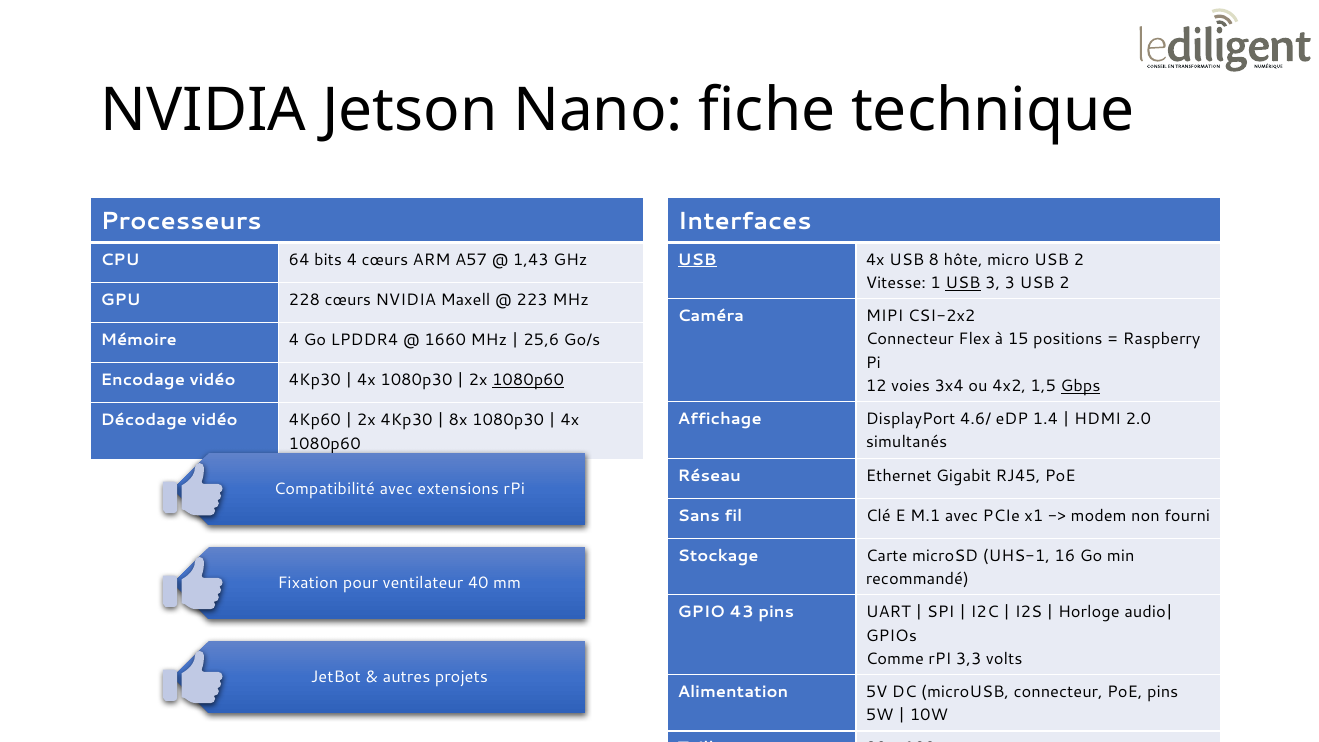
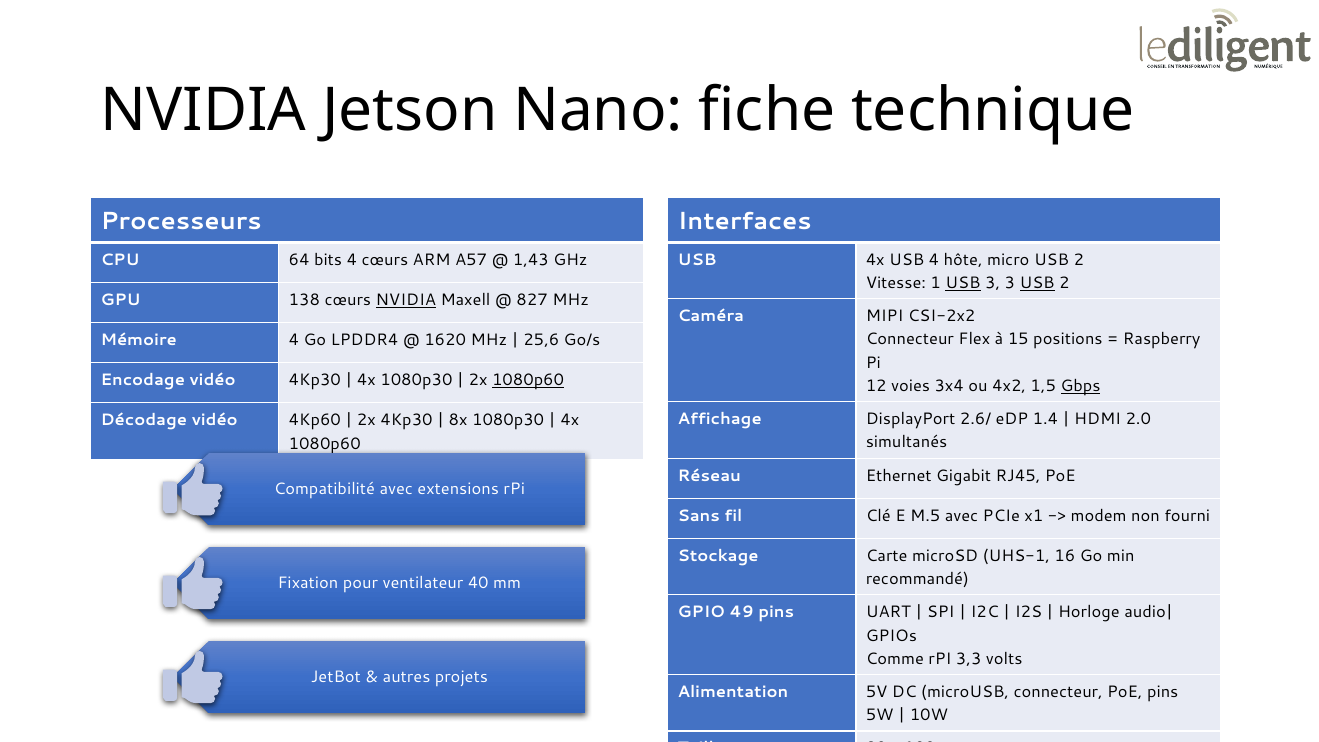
USB underline: present -> none (697, 260)
USB 8: 8 -> 4 (934, 260)
USB underline: none -> present (1037, 283)
228: 228 -> 138 (304, 300)
NVIDIA underline: none -> present (406, 300)
223: 223 -> 827 (532, 300)
1660: 1660 -> 1620 (445, 340)
4.6/: 4.6/ -> 2.6/ (975, 419)
M.1: M.1 -> M.5 (925, 516)
43: 43 -> 49 (742, 612)
